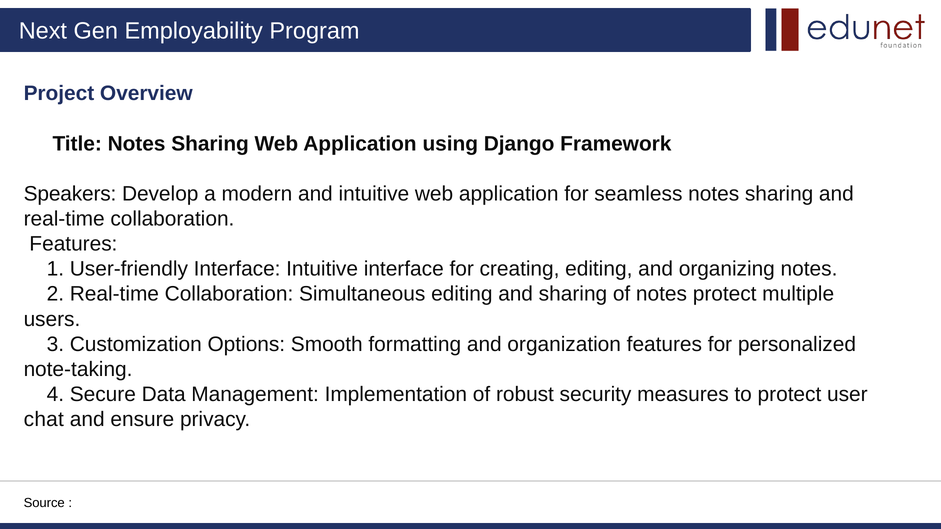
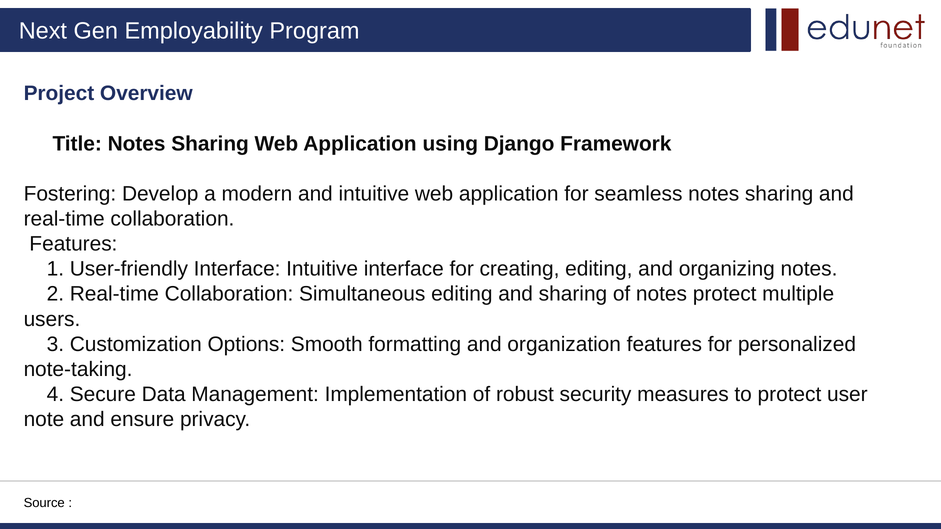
Speakers: Speakers -> Fostering (70, 194)
chat: chat -> note (44, 420)
